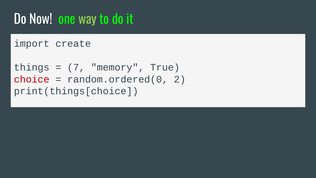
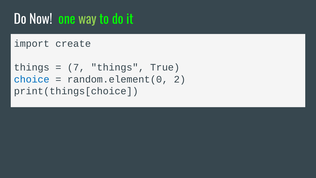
7 memory: memory -> things (118, 67)
choice colour: red -> blue (32, 79)
random.ordered(0: random.ordered(0 -> random.element(0 (118, 79)
